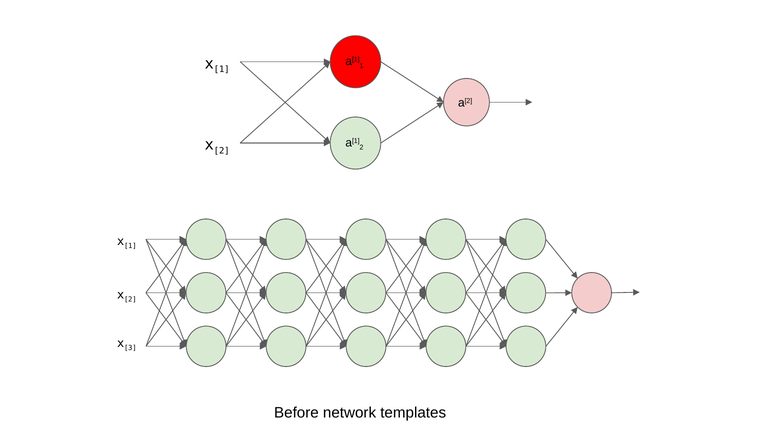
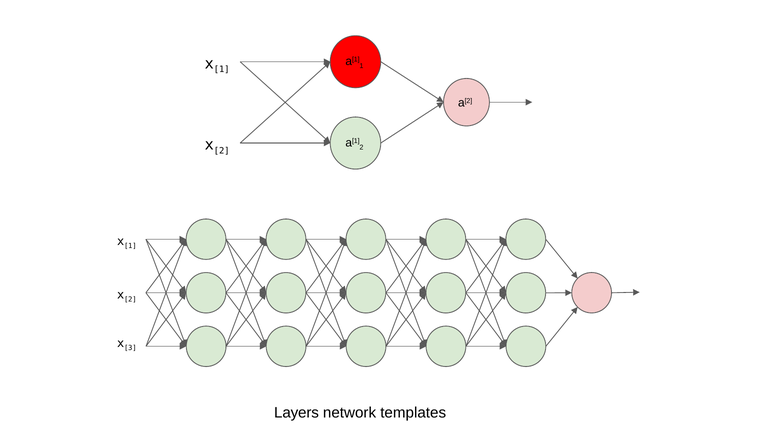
Before: Before -> Layers (296, 413)
